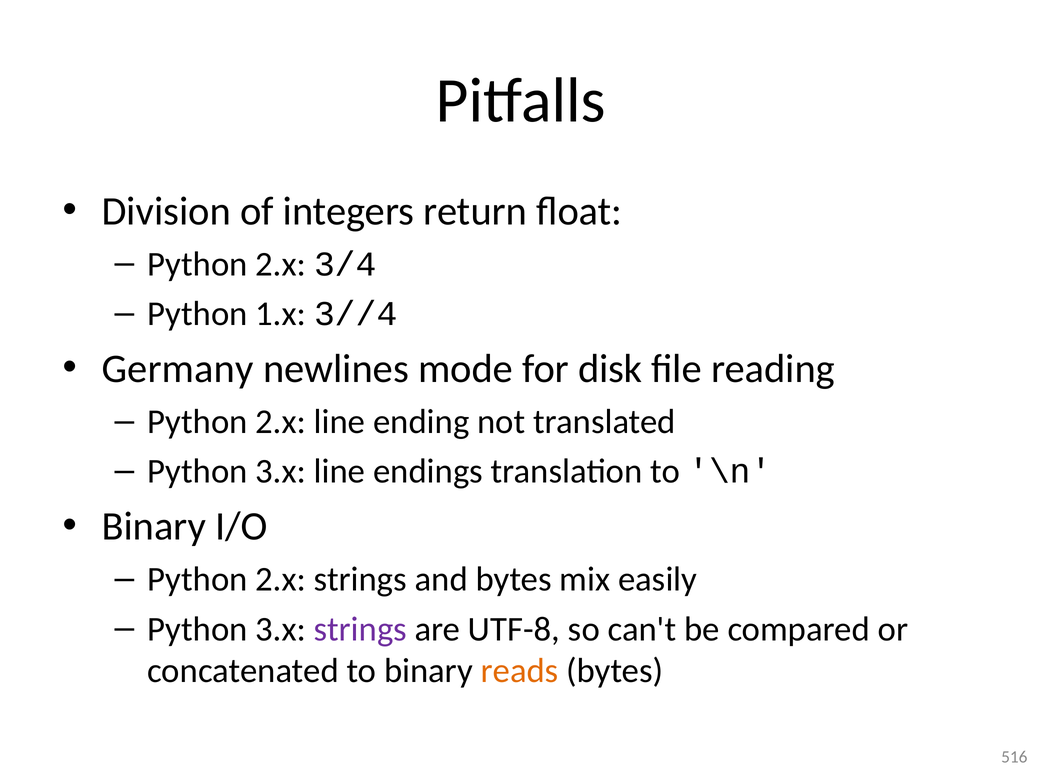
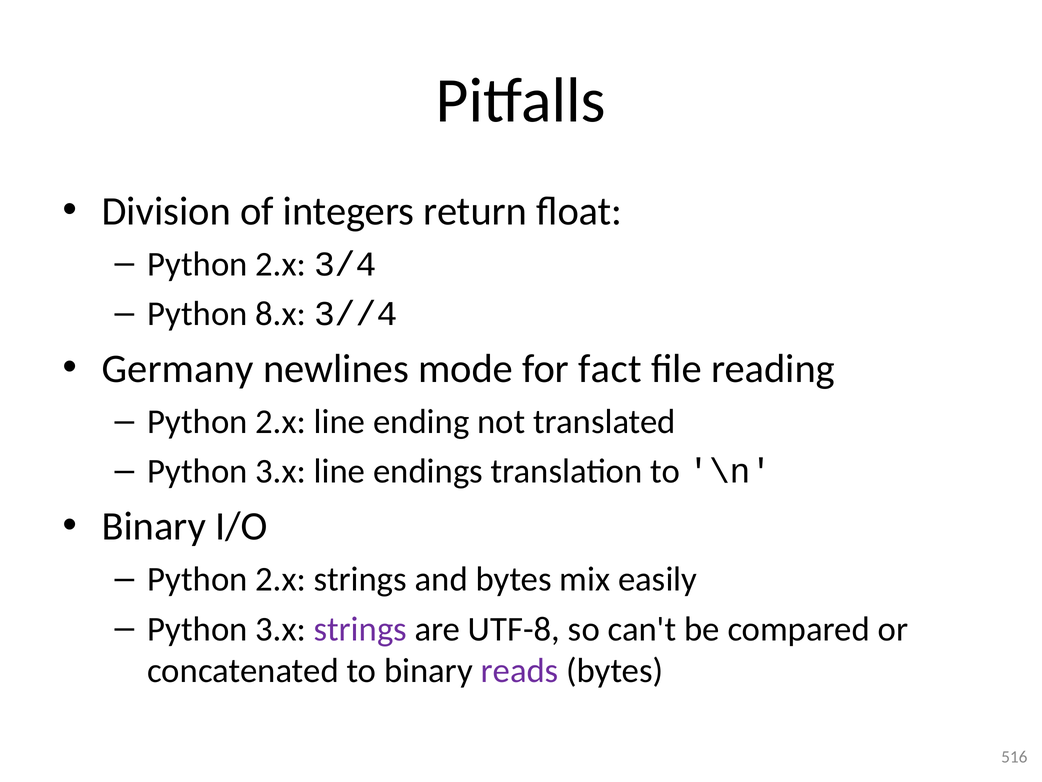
1.x: 1.x -> 8.x (281, 314)
disk: disk -> fact (610, 369)
reads colour: orange -> purple (520, 670)
